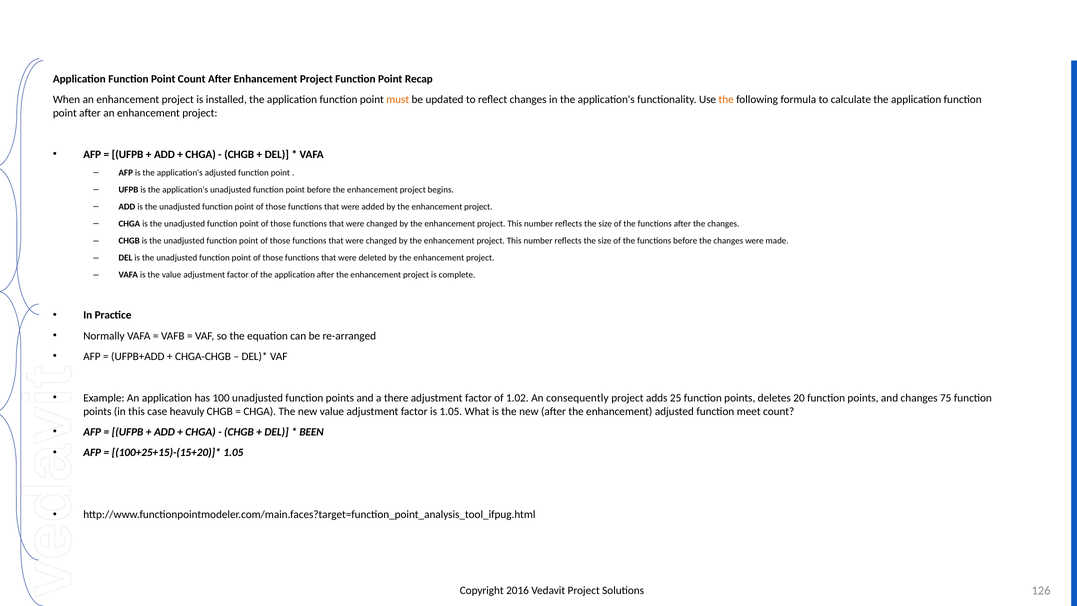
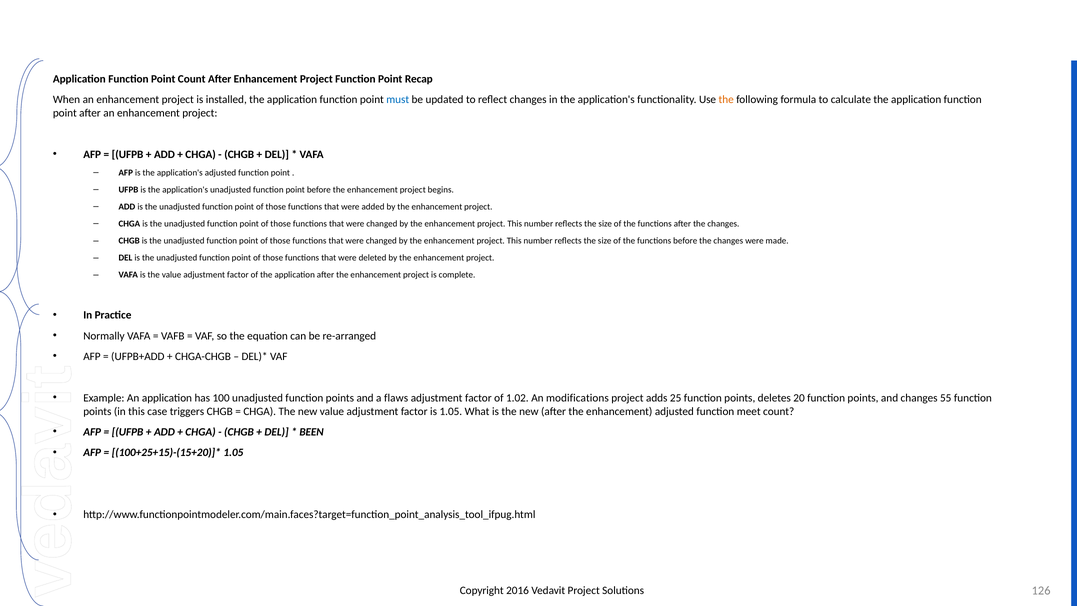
must colour: orange -> blue (398, 100)
there: there -> flaws (396, 398)
consequently: consequently -> modifications (577, 398)
75: 75 -> 55 (946, 398)
heavuly: heavuly -> triggers (187, 411)
